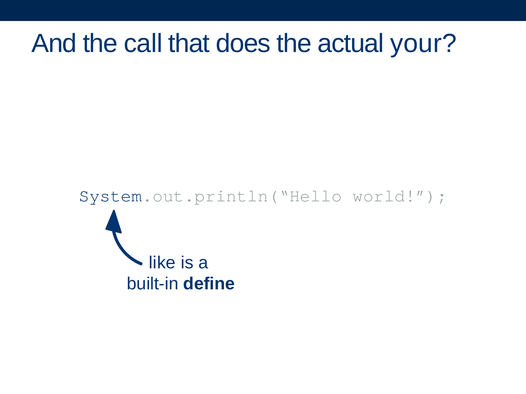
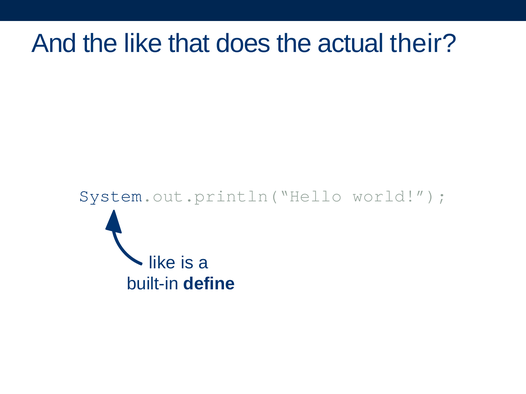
the call: call -> like (143, 43)
your: your -> their (423, 43)
